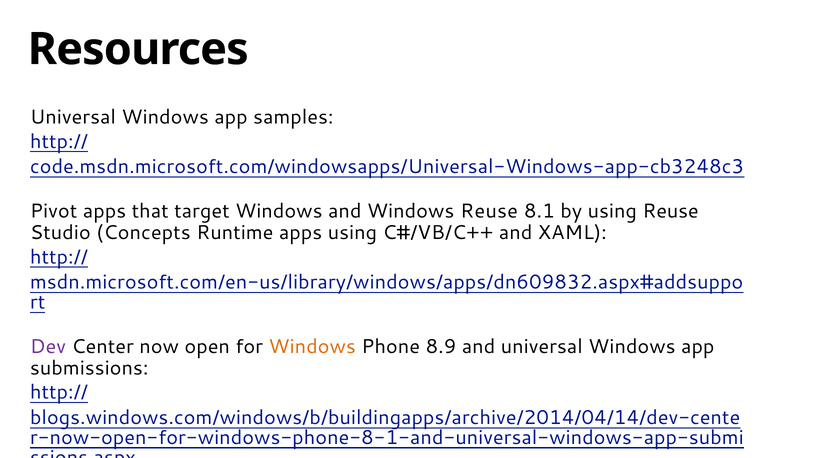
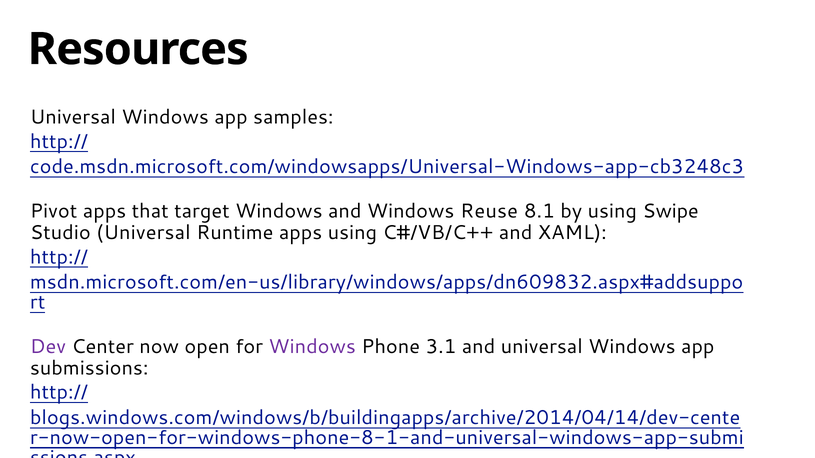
using Reuse: Reuse -> Swipe (671, 211)
Studio Concepts: Concepts -> Universal (143, 233)
Windows colour: orange -> purple (312, 347)
8.9: 8.9 -> 3.1 (441, 347)
